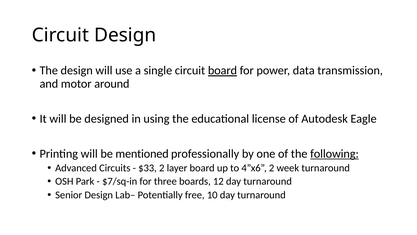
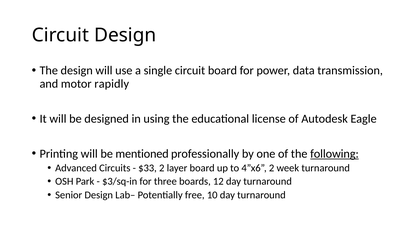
board underline: present -> none (222, 70)
around: around -> rapidly (112, 84)
$7/sq-in: $7/sq-in -> $3/sq-in (120, 181)
